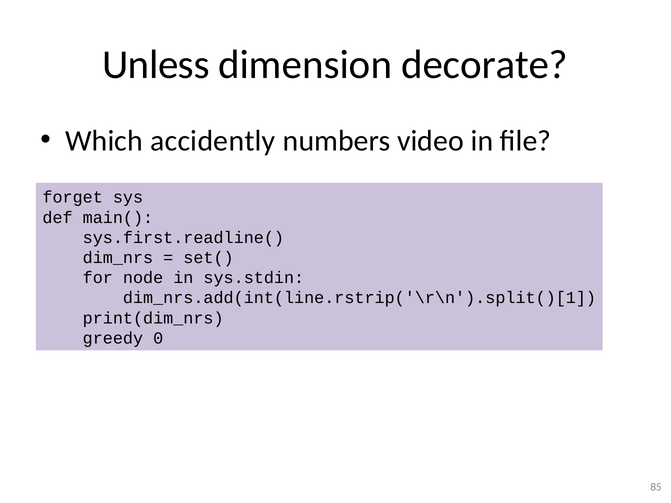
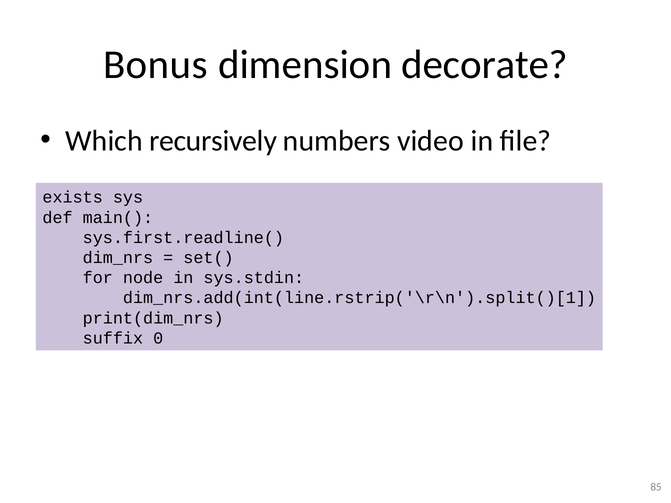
Unless: Unless -> Bonus (155, 65)
accidently: accidently -> recursively (213, 141)
forget: forget -> exists (73, 197)
greedy: greedy -> suffix (113, 338)
